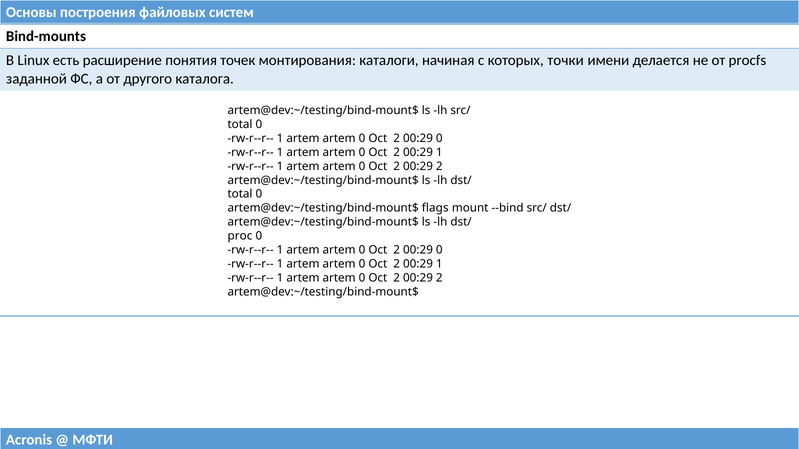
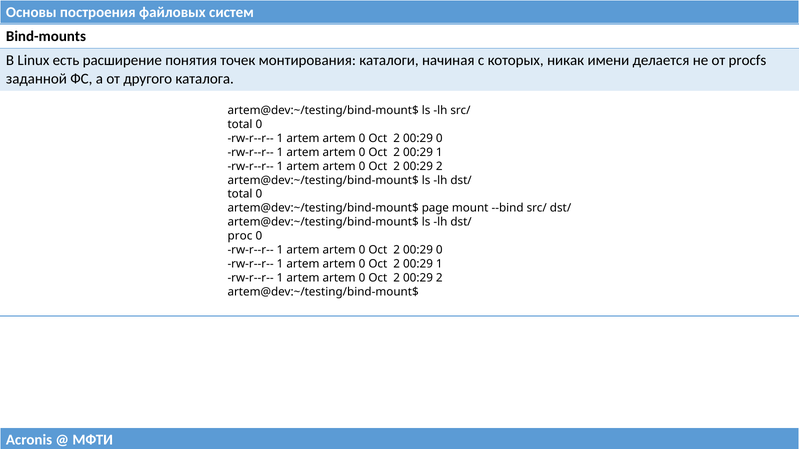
точки: точки -> никак (566, 61)
flags: flags -> page (435, 208)
